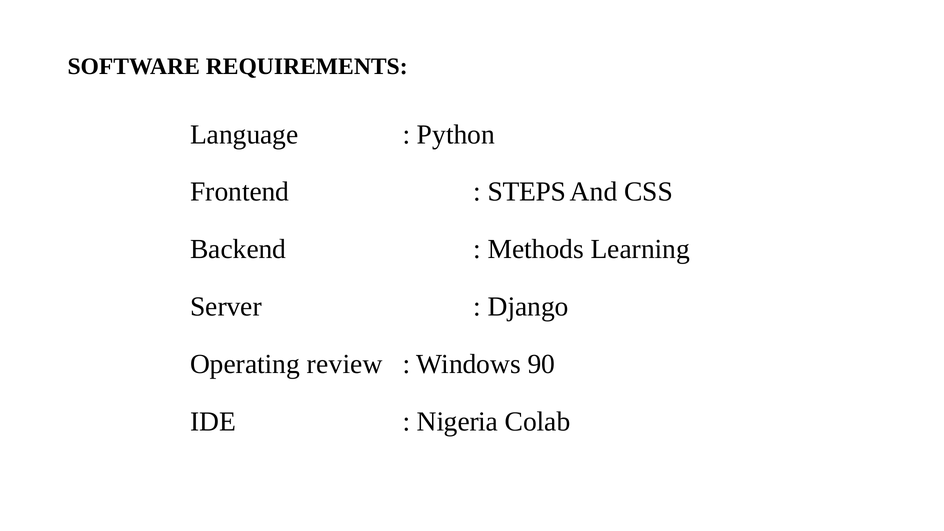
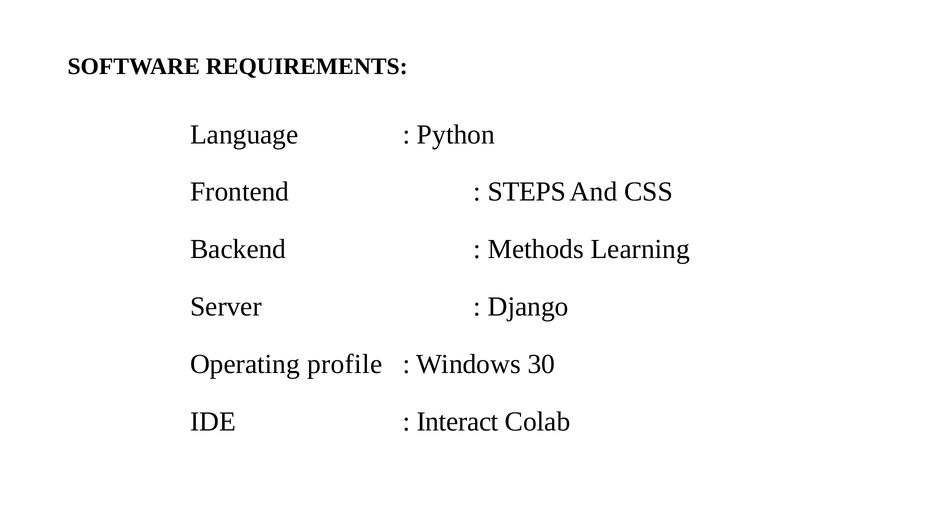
review: review -> profile (345, 364)
90: 90 -> 30 (541, 364)
Nigeria: Nigeria -> Interact (458, 422)
